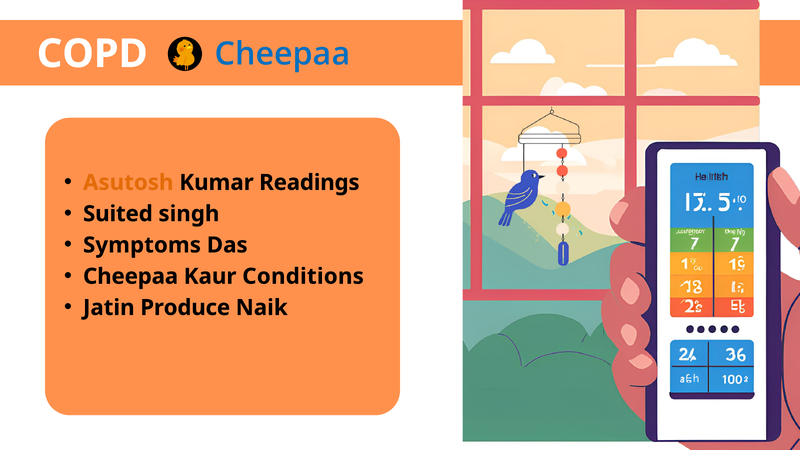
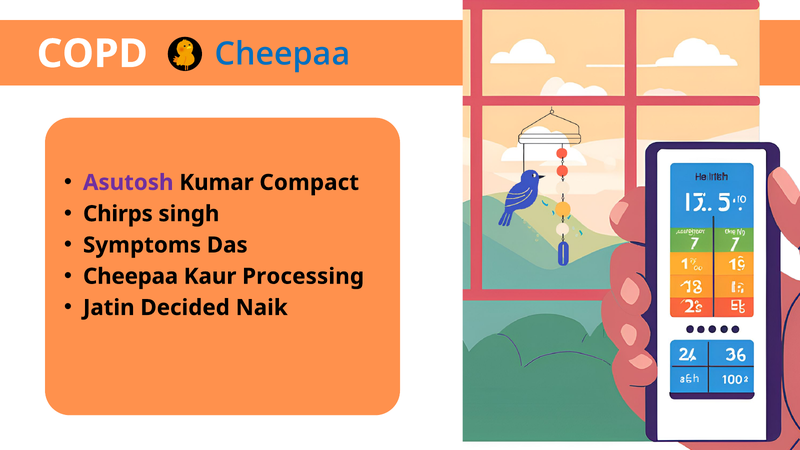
Asutosh colour: orange -> purple (128, 183)
Readings: Readings -> Compact (309, 183)
Suited: Suited -> Chirps (118, 214)
Conditions: Conditions -> Processing (303, 276)
Produce: Produce -> Decided (185, 308)
